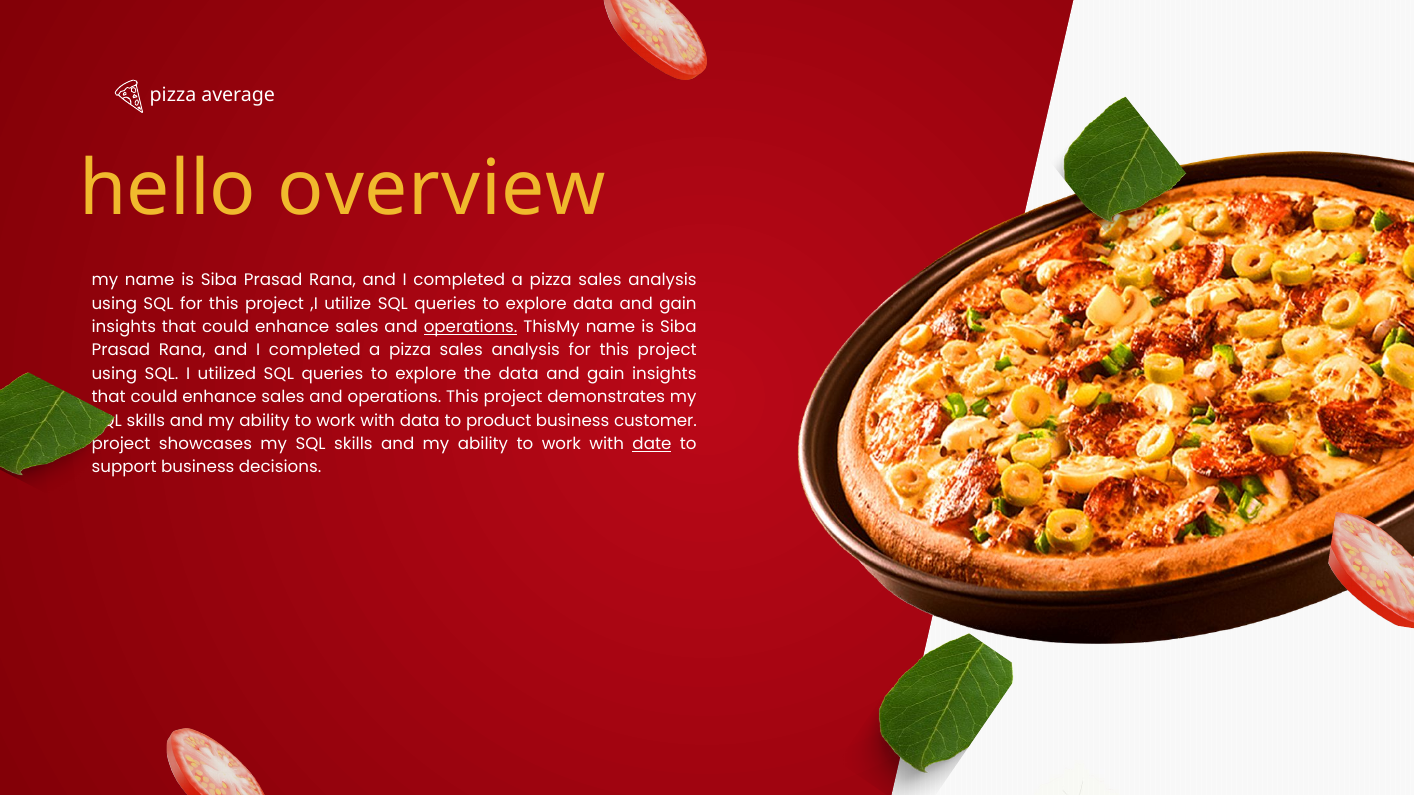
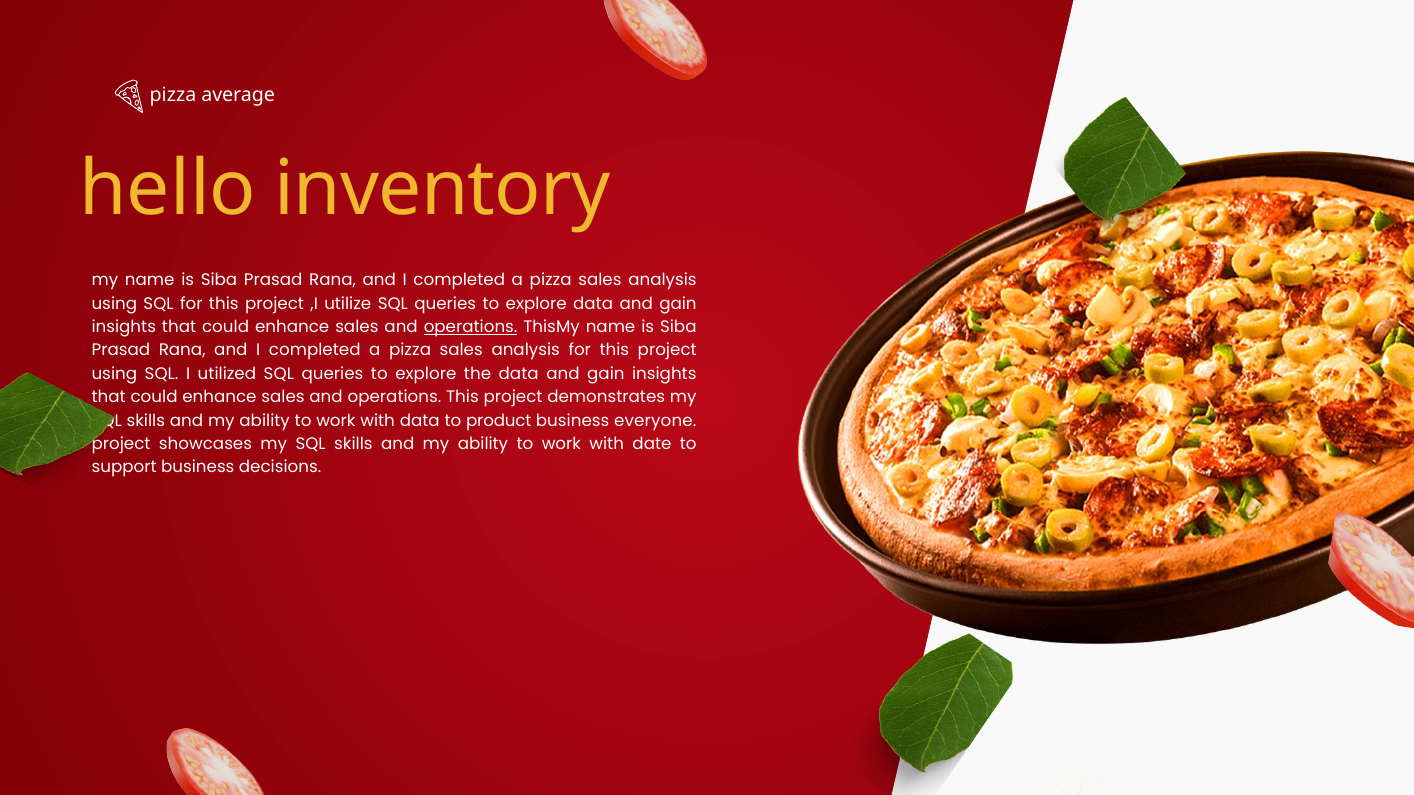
overview: overview -> inventory (443, 190)
customer: customer -> everyone (655, 421)
date underline: present -> none (652, 444)
